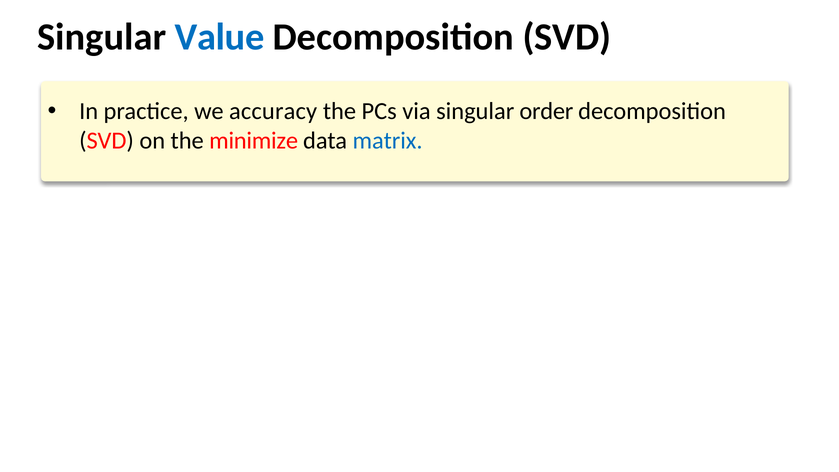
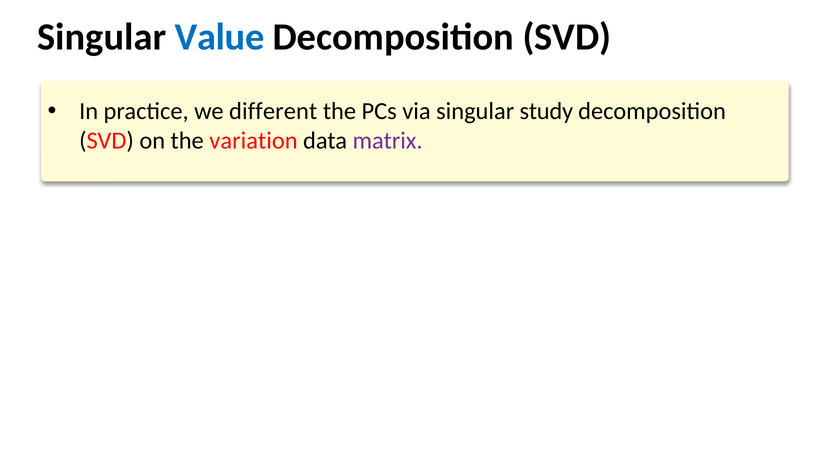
accuracy: accuracy -> different (273, 111)
order: order -> study (546, 111)
minimize: minimize -> variation (254, 141)
matrix colour: blue -> purple (388, 141)
